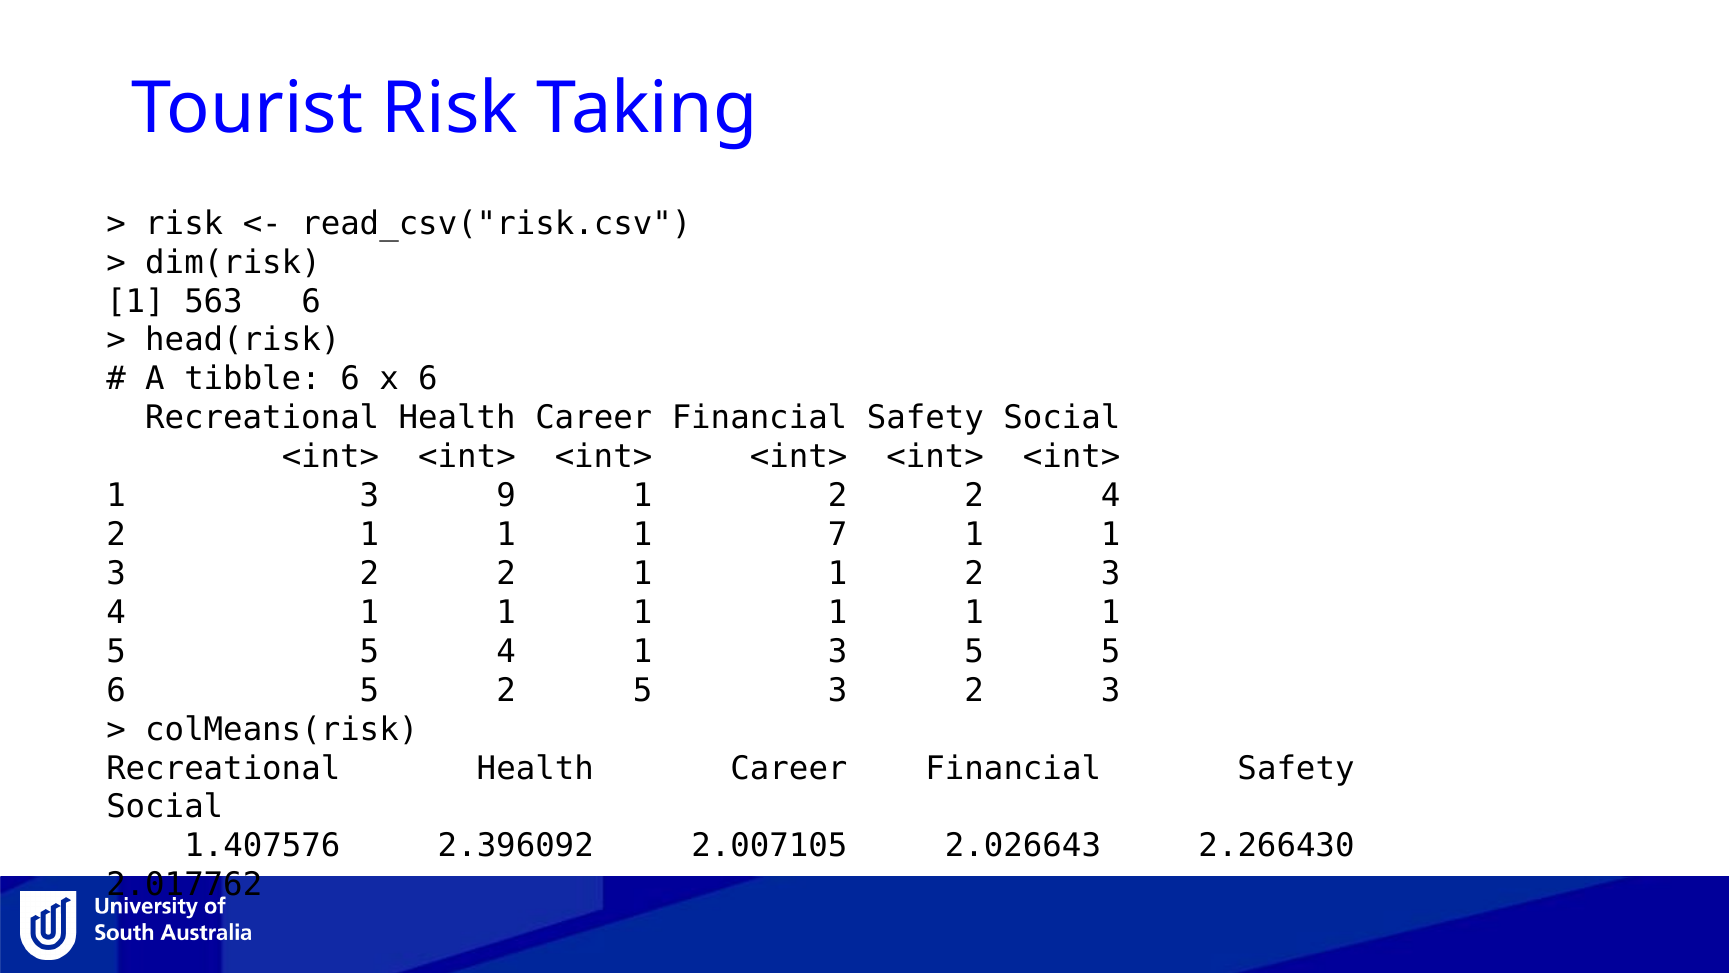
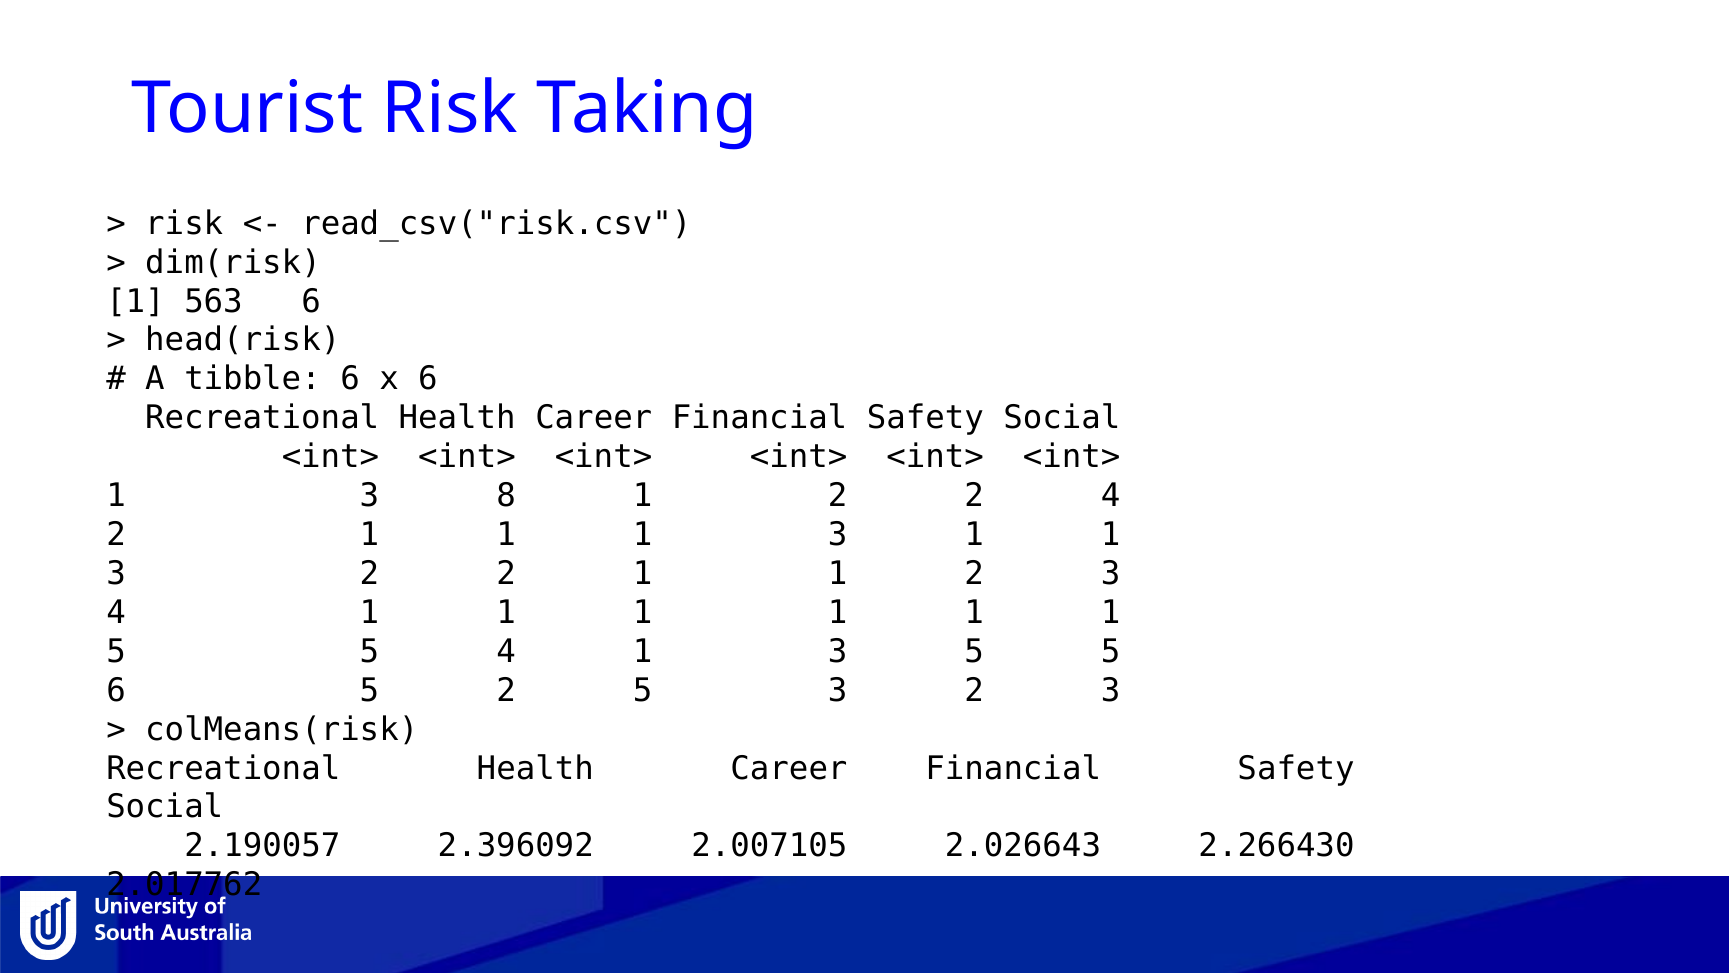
9: 9 -> 8 (506, 496)
1 1 1 7: 7 -> 3 (838, 535)
1.407576: 1.407576 -> 2.190057 (262, 846)
